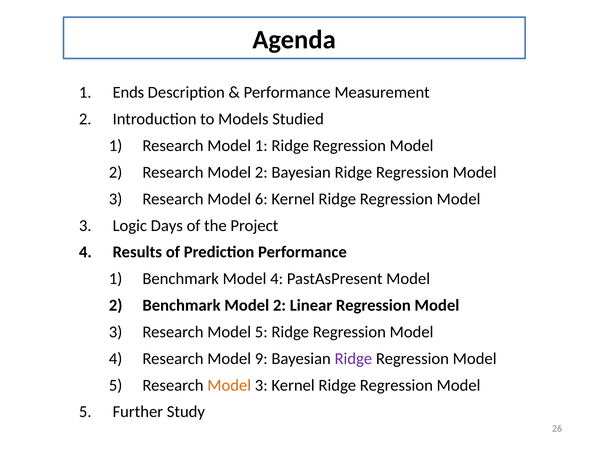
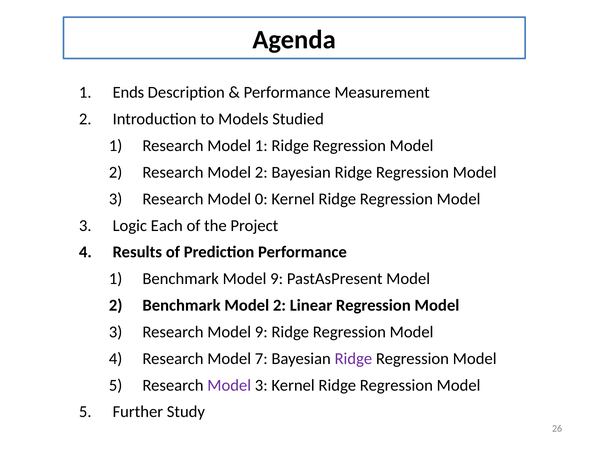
6: 6 -> 0 (261, 199)
Days: Days -> Each (167, 225)
Benchmark Model 4: 4 -> 9 (277, 278)
Research Model 5: 5 -> 9 (261, 332)
9: 9 -> 7 (261, 358)
Model colour: orange -> purple (229, 385)
